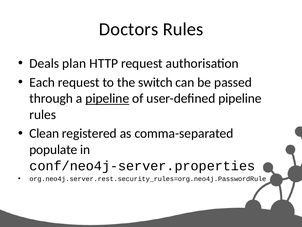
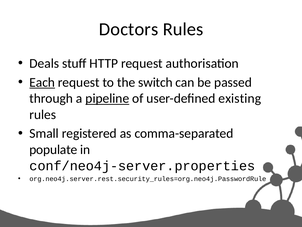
plan: plan -> stuff (74, 63)
Each underline: none -> present (42, 82)
user-defined pipeline: pipeline -> existing (240, 98)
Clean: Clean -> Small (44, 133)
